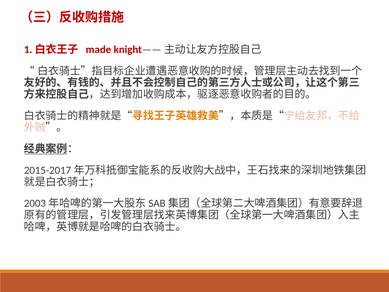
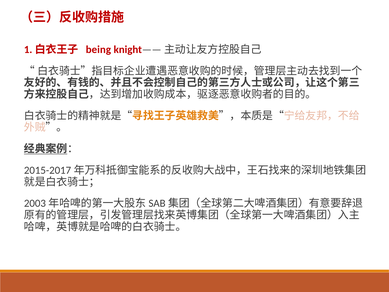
made: made -> being (98, 50)
